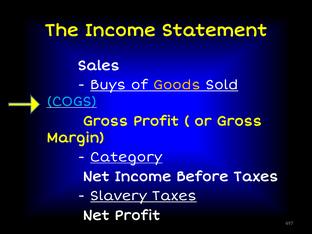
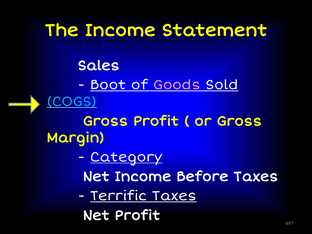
Buys: Buys -> Boot (108, 85)
Goods colour: yellow -> pink (177, 85)
Slavery: Slavery -> Terrific (119, 196)
